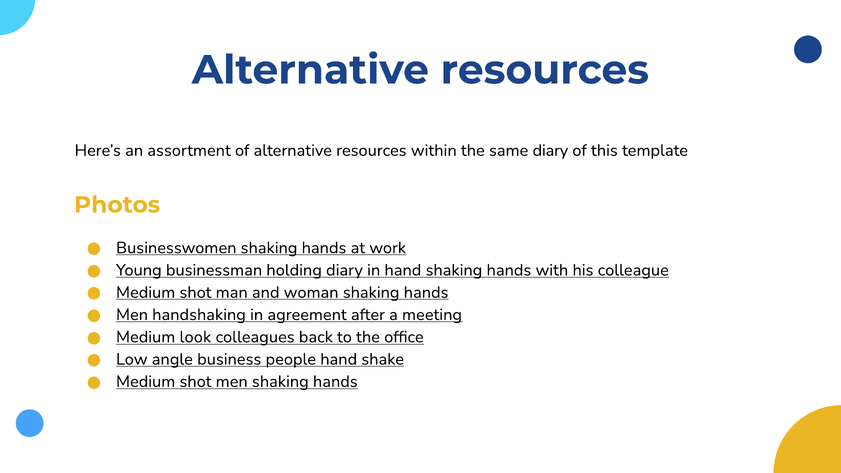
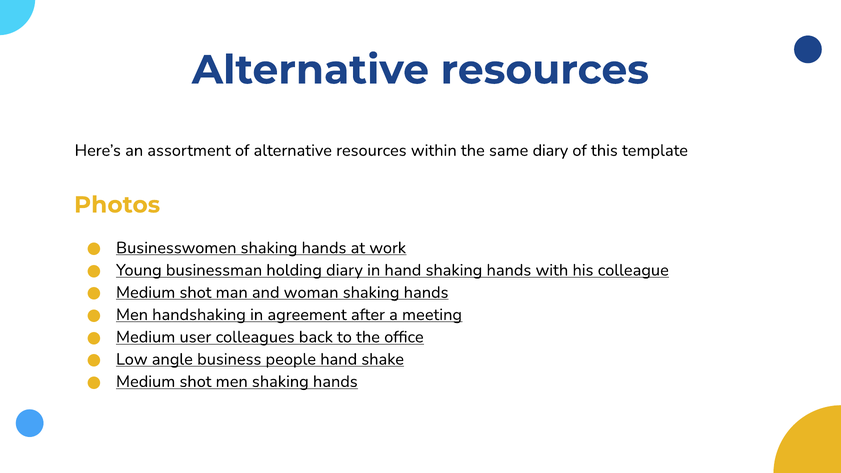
look: look -> user (195, 337)
